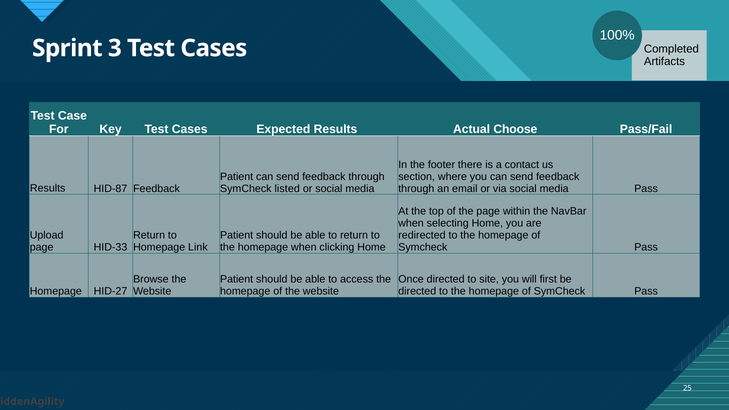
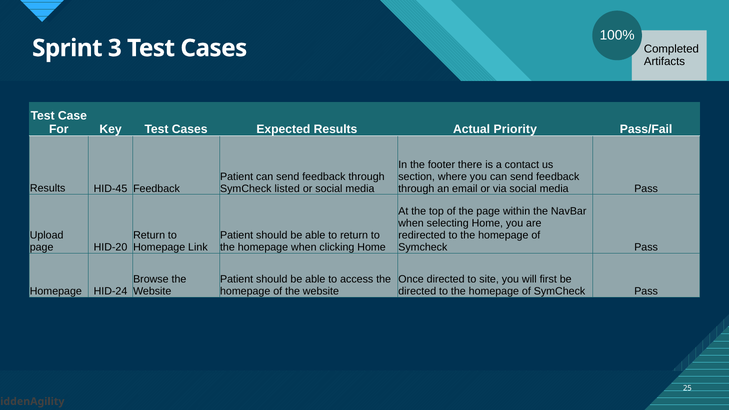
Choose: Choose -> Priority (515, 129)
HID-87: HID-87 -> HID-45 (110, 189)
HID-33: HID-33 -> HID-20 (110, 247)
HID-27: HID-27 -> HID-24 (110, 291)
